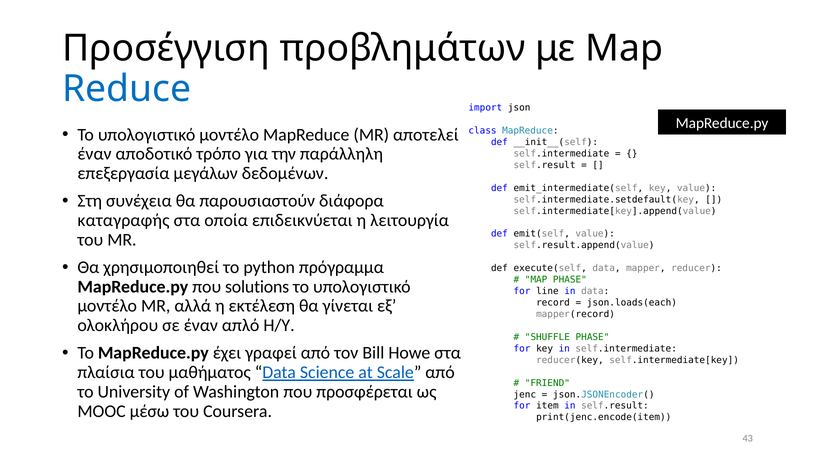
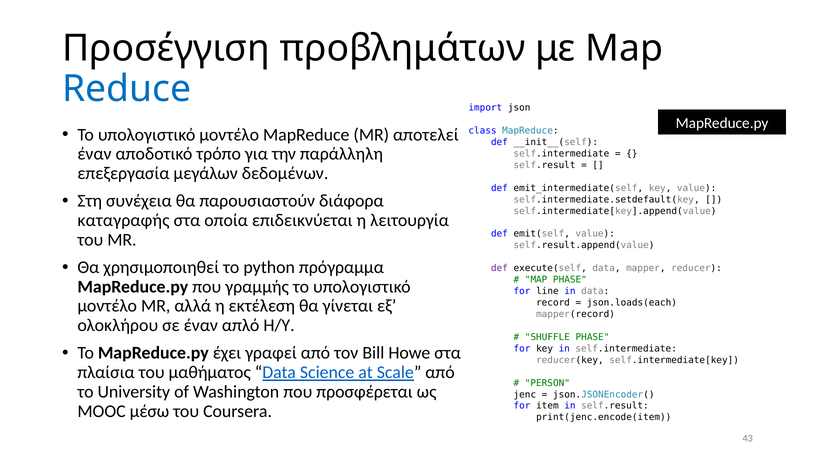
def colour: black -> purple (499, 268)
solutions: solutions -> γραμμής (257, 286)
FRIEND: FRIEND -> PERSON (547, 382)
